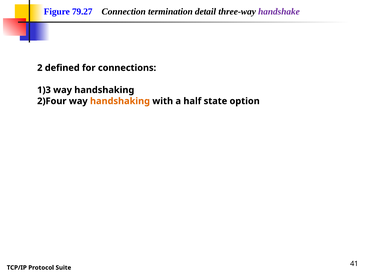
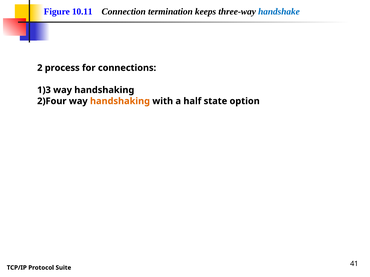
79.27: 79.27 -> 10.11 (82, 12)
detail: detail -> keeps (206, 12)
handshake colour: purple -> blue (279, 12)
defined: defined -> process (62, 68)
